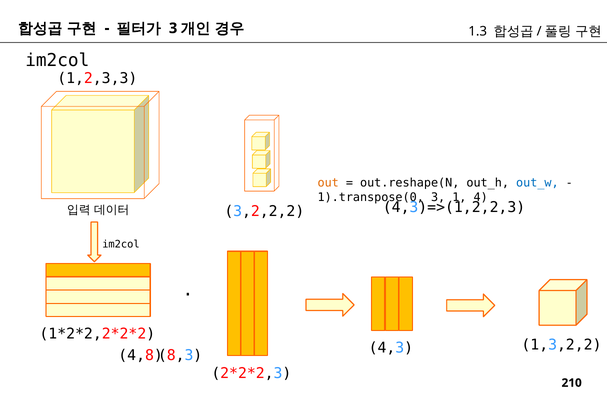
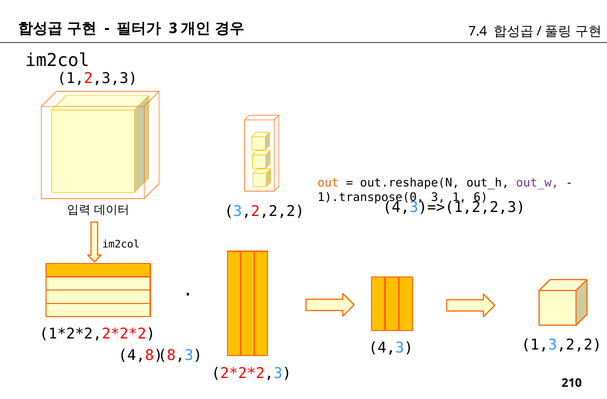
1.3: 1.3 -> 7.4 (478, 31)
out_w colour: blue -> purple (537, 183)
4: 4 -> 6 (481, 197)
